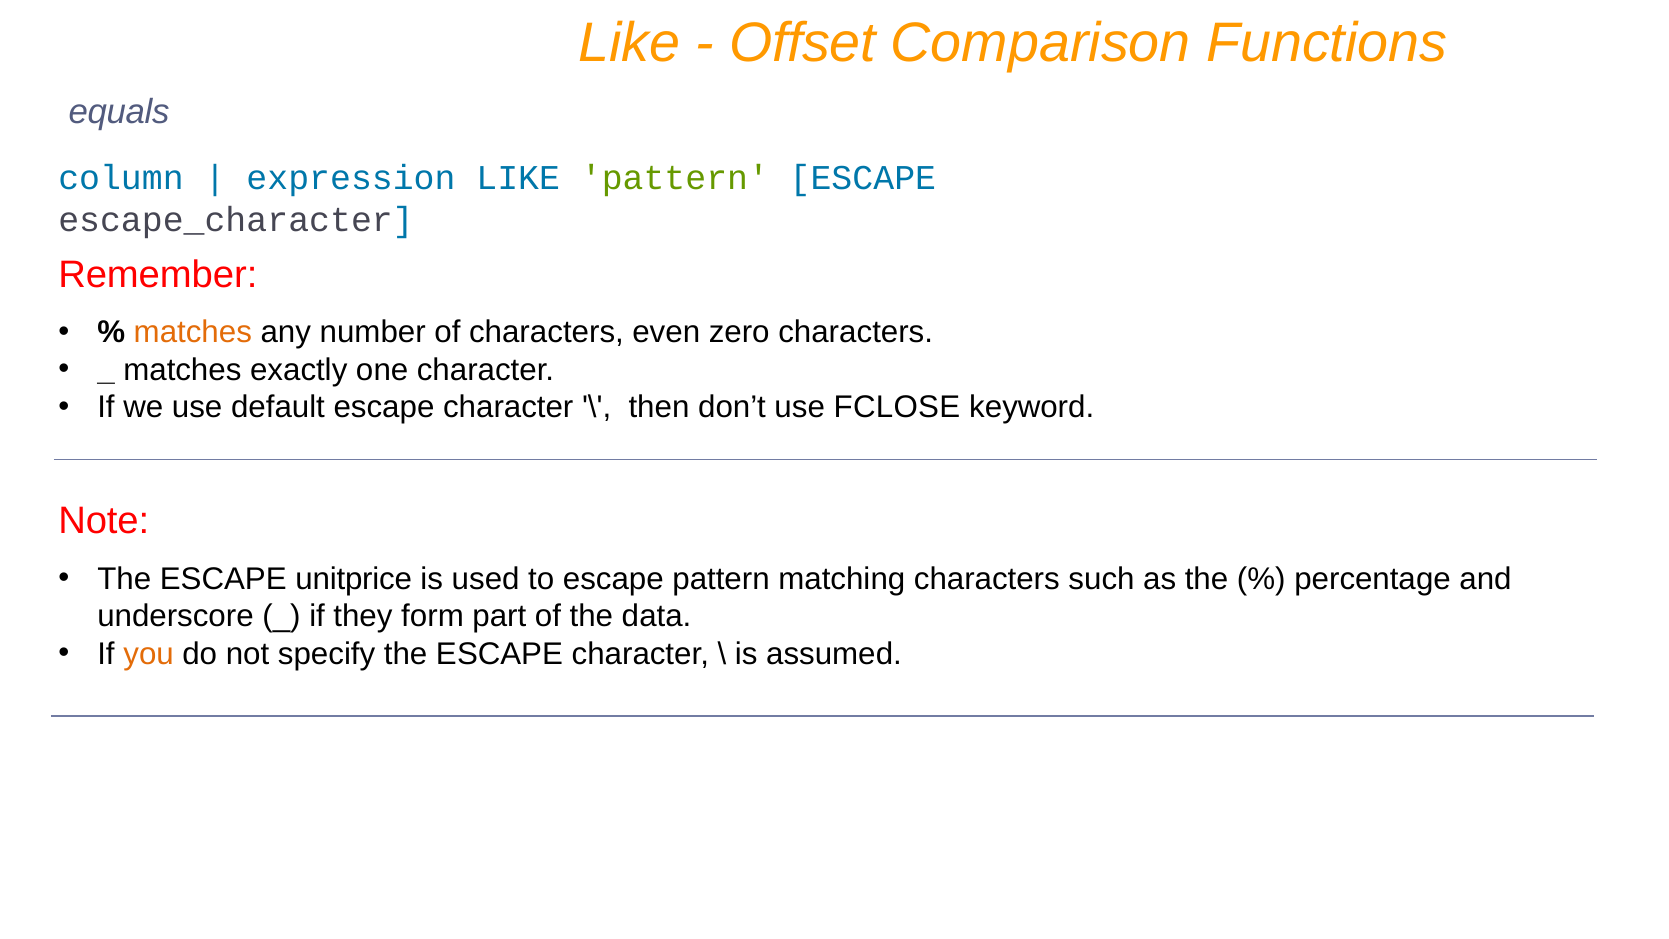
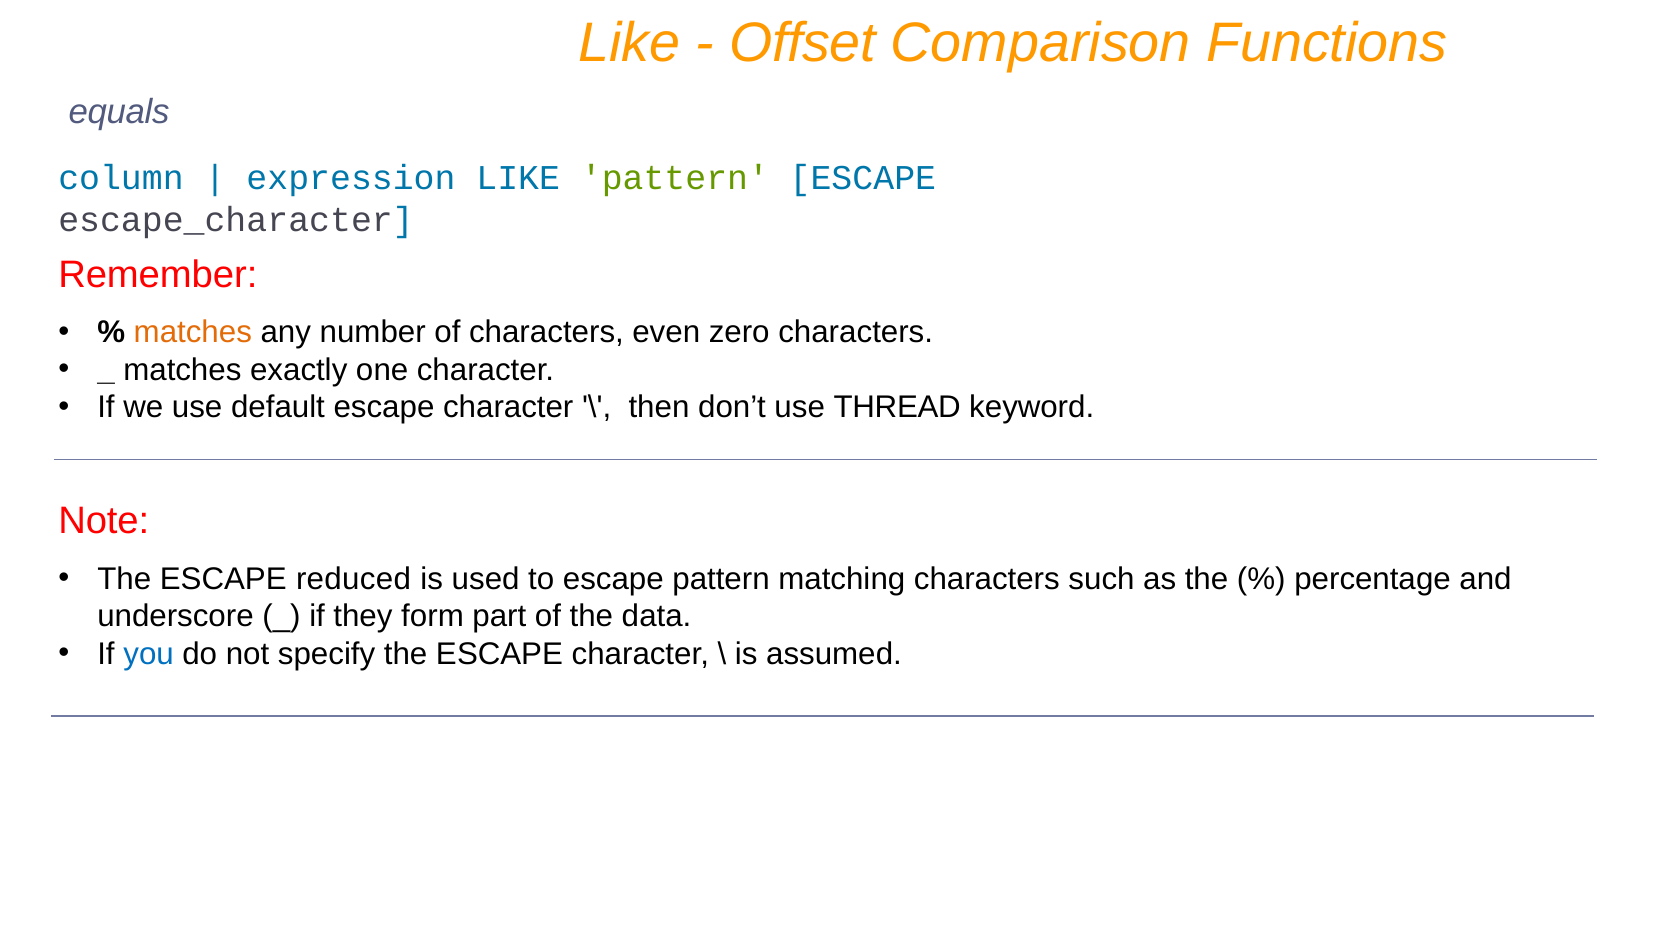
FCLOSE: FCLOSE -> THREAD (897, 407)
unitprice: unitprice -> reduced (353, 579)
you colour: orange -> blue (149, 654)
